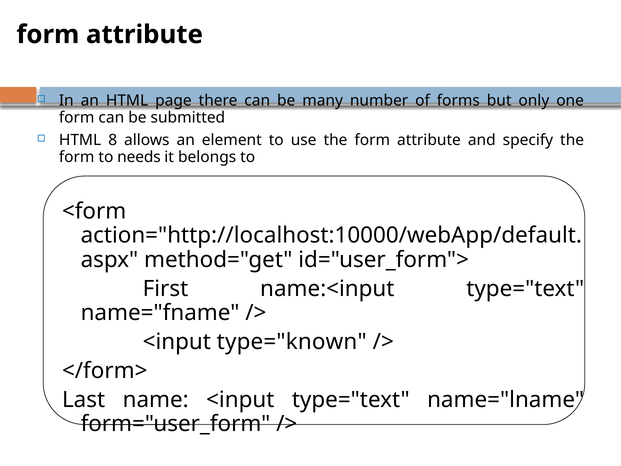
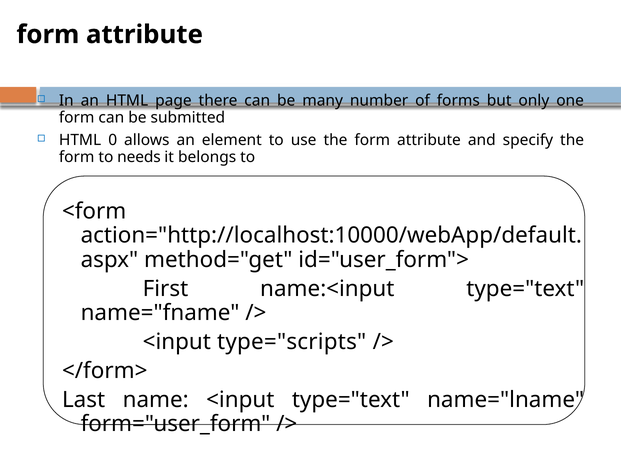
8: 8 -> 0 (113, 140)
type="known: type="known -> type="scripts (292, 342)
